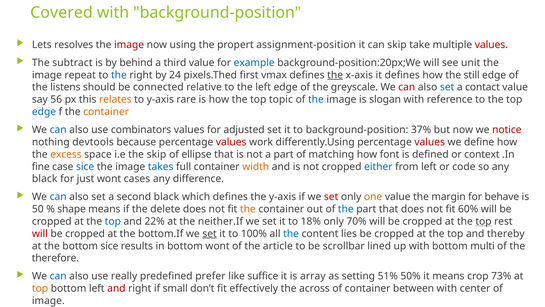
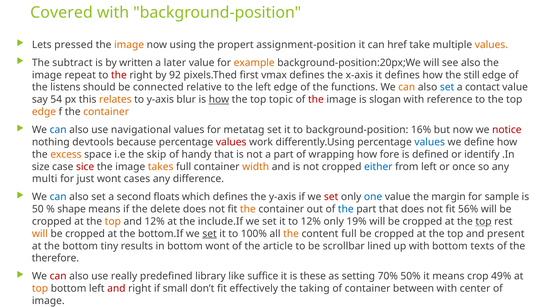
resolves: resolves -> pressed (74, 45)
image colour: red -> orange (129, 45)
can skip: skip -> href (397, 45)
values colour: red -> orange (491, 45)
behind: behind -> written (136, 63)
third: third -> later (175, 63)
example colour: blue -> orange (254, 63)
see unit: unit -> also (471, 63)
the colour: blue -> red (119, 75)
24: 24 -> 92 (175, 75)
the underline: present -> none (335, 75)
greyscale: greyscale -> functions (354, 87)
can colour: red -> orange (407, 87)
56: 56 -> 54 (56, 99)
rare: rare -> blur (186, 99)
how underline: none -> present (219, 99)
the colour: blue -> red (316, 99)
edge colour: blue -> orange (44, 112)
combinators: combinators -> navigational (141, 130)
adjusted: adjusted -> metatag (244, 130)
37%: 37% -> 16% (421, 130)
values colour: red -> blue (430, 142)
ellipse: ellipse -> handy (196, 154)
matching: matching -> wrapping (331, 154)
font: font -> fore (390, 154)
context: context -> identify (482, 154)
fine: fine -> size (41, 166)
sice colour: blue -> red (85, 166)
takes colour: blue -> orange (161, 166)
code: code -> once (464, 166)
black: black -> multi (45, 179)
second black: black -> floats (167, 197)
one colour: orange -> blue (373, 197)
behave: behave -> sample (502, 197)
60%: 60% -> 56% (468, 209)
top colour: blue -> orange (113, 221)
and 22%: 22% -> 12% (155, 221)
neither.If: neither.If -> include.If (220, 221)
to 18%: 18% -> 12% (311, 221)
70%: 70% -> 19% (357, 221)
will colour: red -> orange (40, 233)
the colour: blue -> orange (291, 233)
content lies: lies -> full (349, 233)
thereby: thereby -> present (506, 233)
bottom sice: sice -> tiny (109, 246)
multi: multi -> texts (482, 246)
can colour: blue -> red (58, 276)
prefer: prefer -> library (210, 276)
array: array -> these (313, 276)
51%: 51% -> 70% (388, 276)
73%: 73% -> 49% (501, 276)
across: across -> taking (314, 288)
